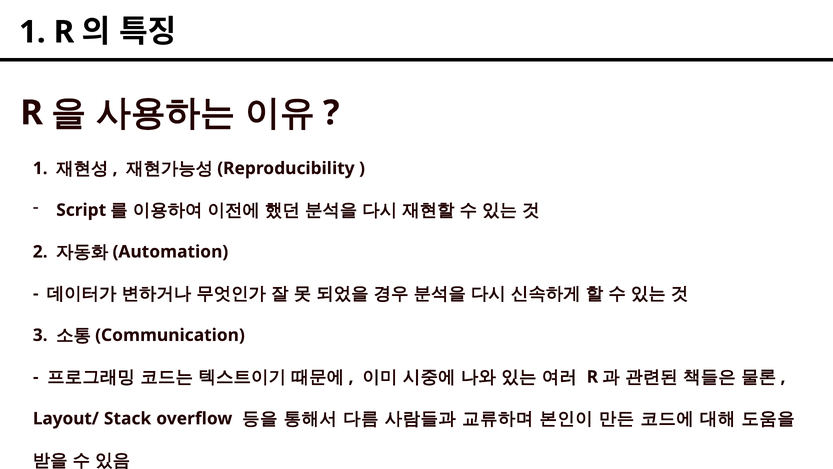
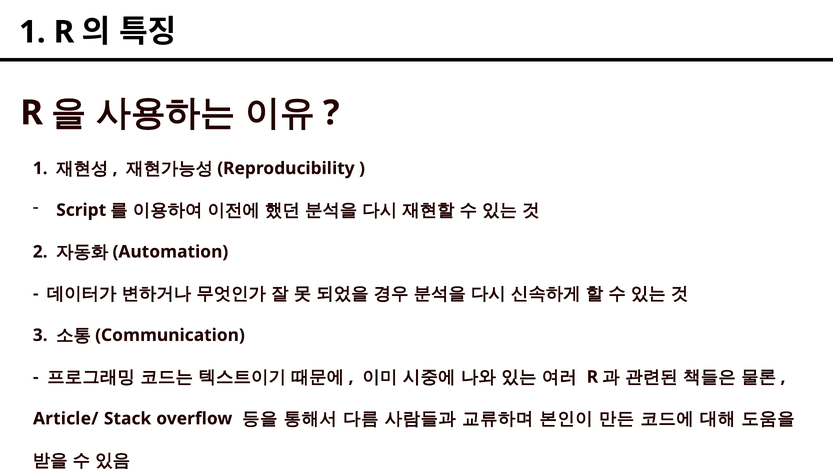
Layout/: Layout/ -> Article/ (66, 418)
